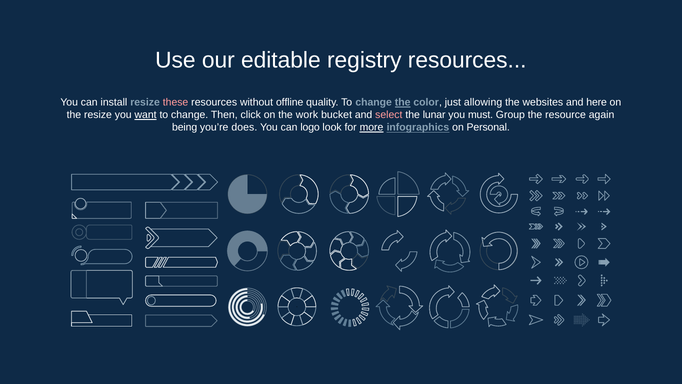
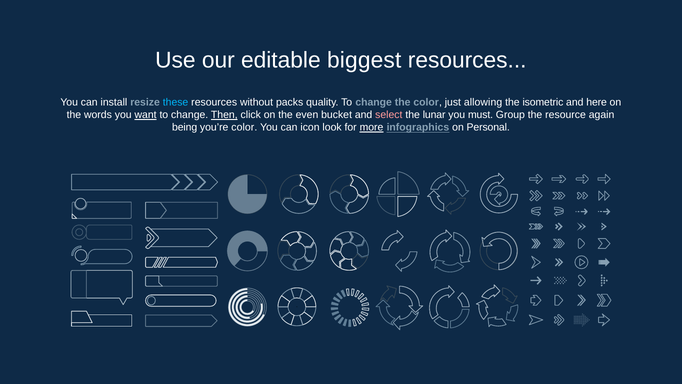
registry: registry -> biggest (364, 60)
these colour: pink -> light blue (176, 102)
offline: offline -> packs (290, 102)
the underline: present -> none (403, 102)
websites: websites -> isometric (543, 102)
the resize: resize -> words (98, 115)
Then underline: none -> present (224, 115)
work: work -> even (307, 115)
you’re does: does -> color (244, 127)
logo: logo -> icon (310, 127)
